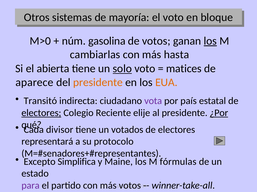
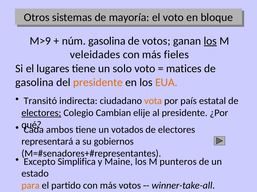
M>0: M>0 -> M>9 (40, 41)
cambiarlas: cambiarlas -> veleidades (95, 55)
hasta: hasta -> fieles (176, 55)
abierta: abierta -> lugares (53, 69)
solo underline: present -> none (122, 69)
aparece: aparece -> gasolina (34, 83)
vota colour: purple -> orange (153, 101)
Reciente: Reciente -> Cambian (113, 113)
¿Por underline: present -> none (219, 113)
divisor: divisor -> ambos (60, 130)
protocolo: protocolo -> gobiernos (114, 142)
fórmulas: fórmulas -> punteros (178, 162)
para colour: purple -> orange (30, 186)
